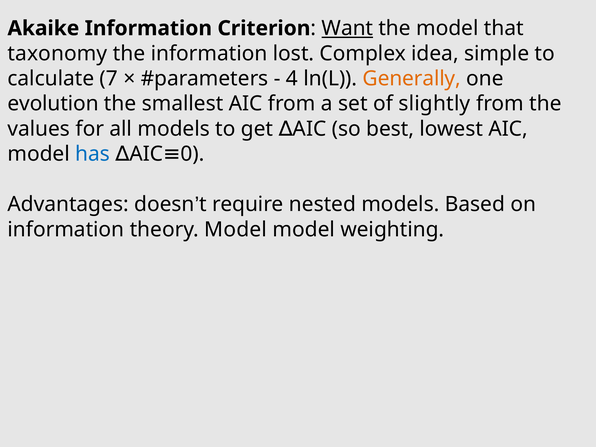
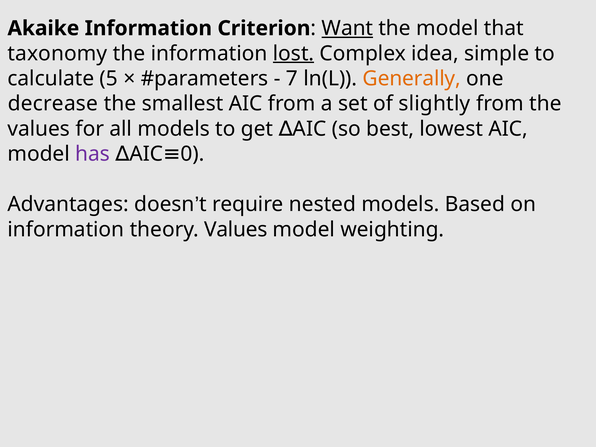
lost underline: none -> present (294, 53)
7: 7 -> 5 (109, 79)
4: 4 -> 7 (292, 79)
evolution: evolution -> decrease (53, 104)
has colour: blue -> purple (93, 154)
theory Model: Model -> Values (236, 229)
